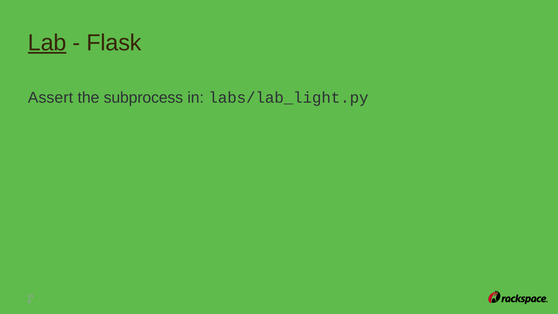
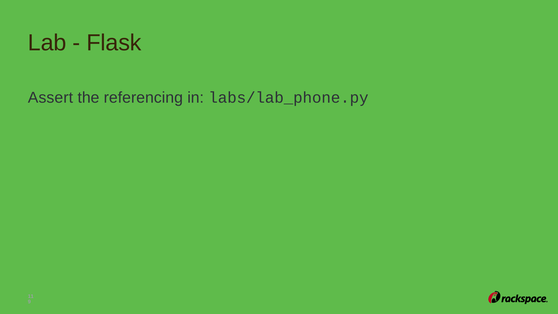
Lab underline: present -> none (47, 43)
subprocess: subprocess -> referencing (143, 98)
labs/lab_light.py: labs/lab_light.py -> labs/lab_phone.py (288, 98)
